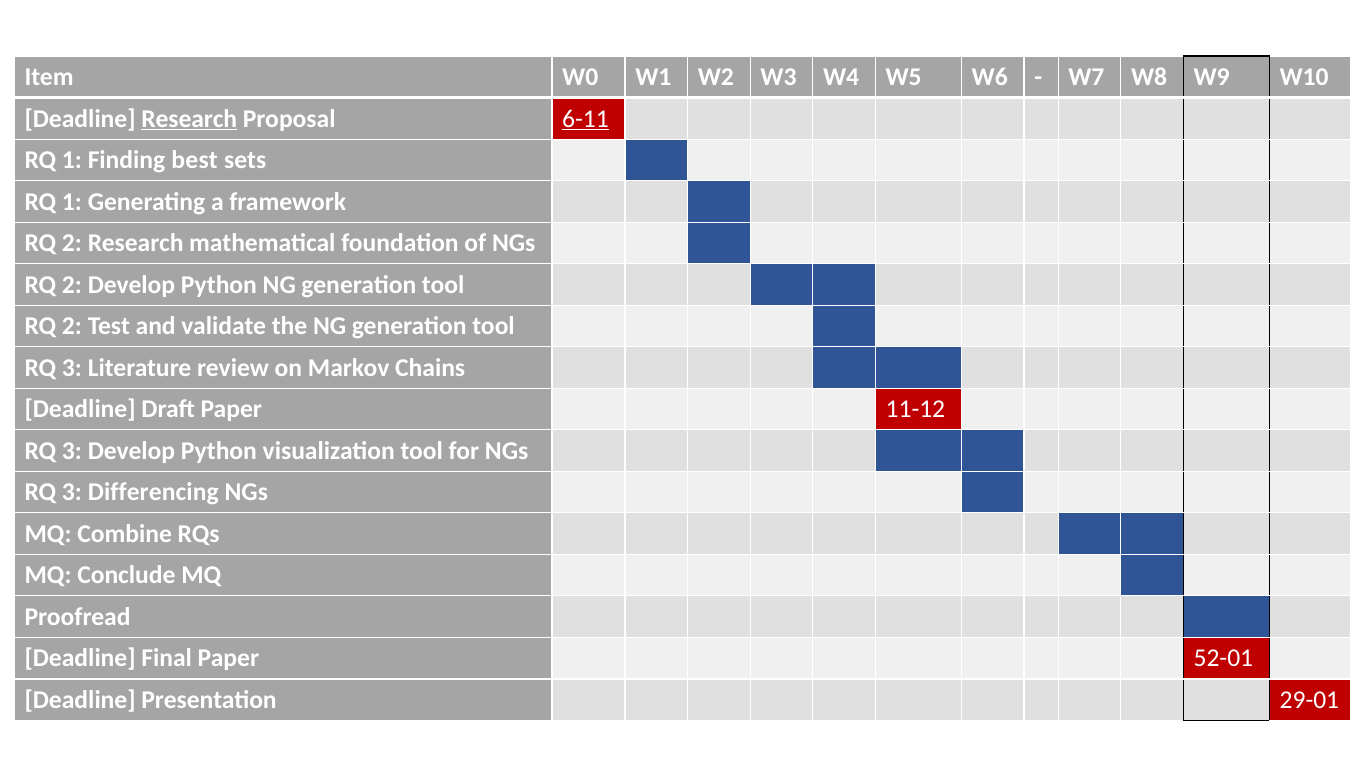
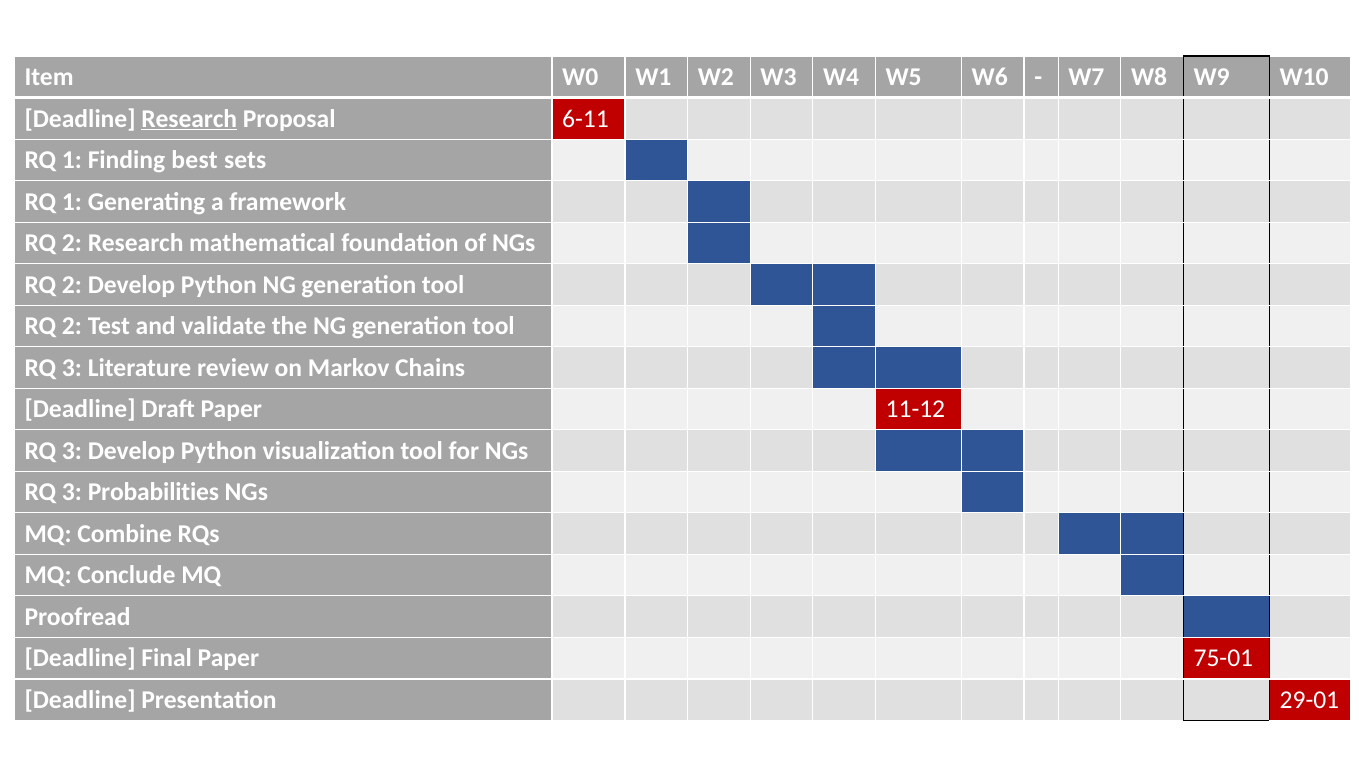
6-11 underline: present -> none (585, 119)
Differencing: Differencing -> Probabilities (153, 492)
52-01: 52-01 -> 75-01 (1223, 658)
